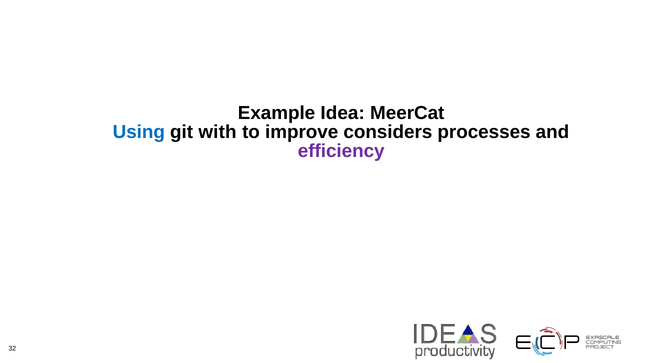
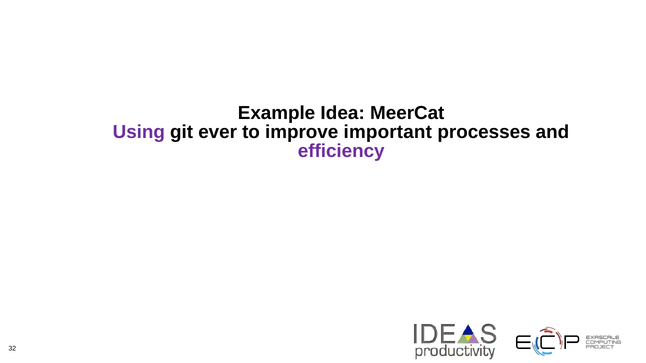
Using colour: blue -> purple (139, 132)
with: with -> ever (218, 132)
considers: considers -> important (388, 132)
